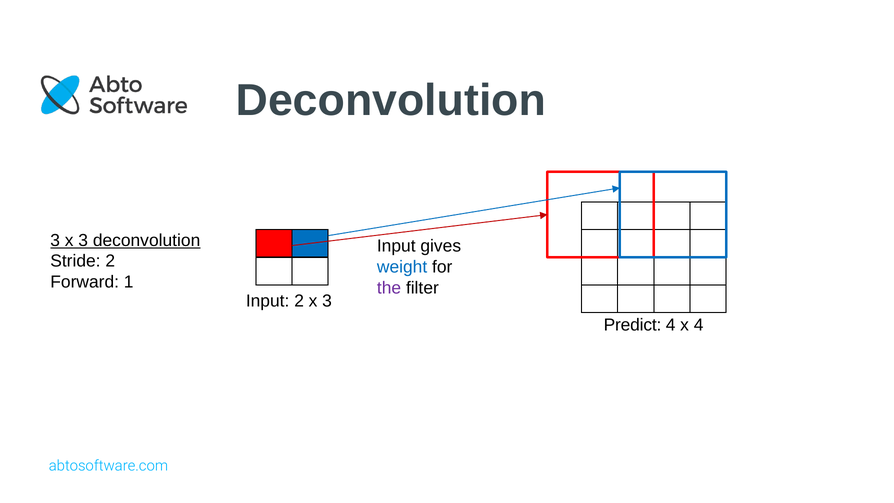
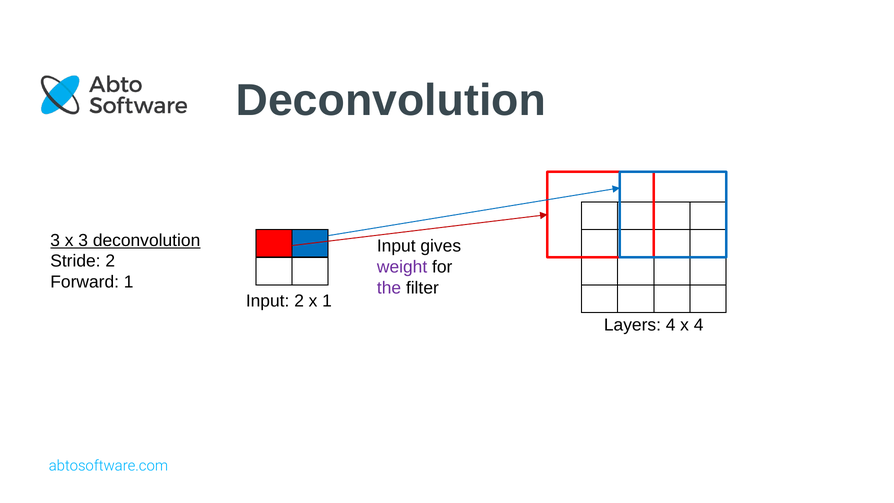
weight colour: blue -> purple (402, 267)
2 x 3: 3 -> 1 (327, 301)
Predict: Predict -> Layers (632, 325)
